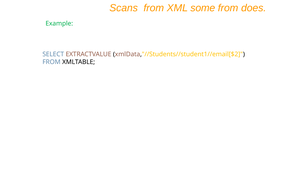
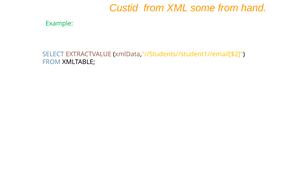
Scans: Scans -> Custid (124, 8)
does: does -> hand (254, 8)
